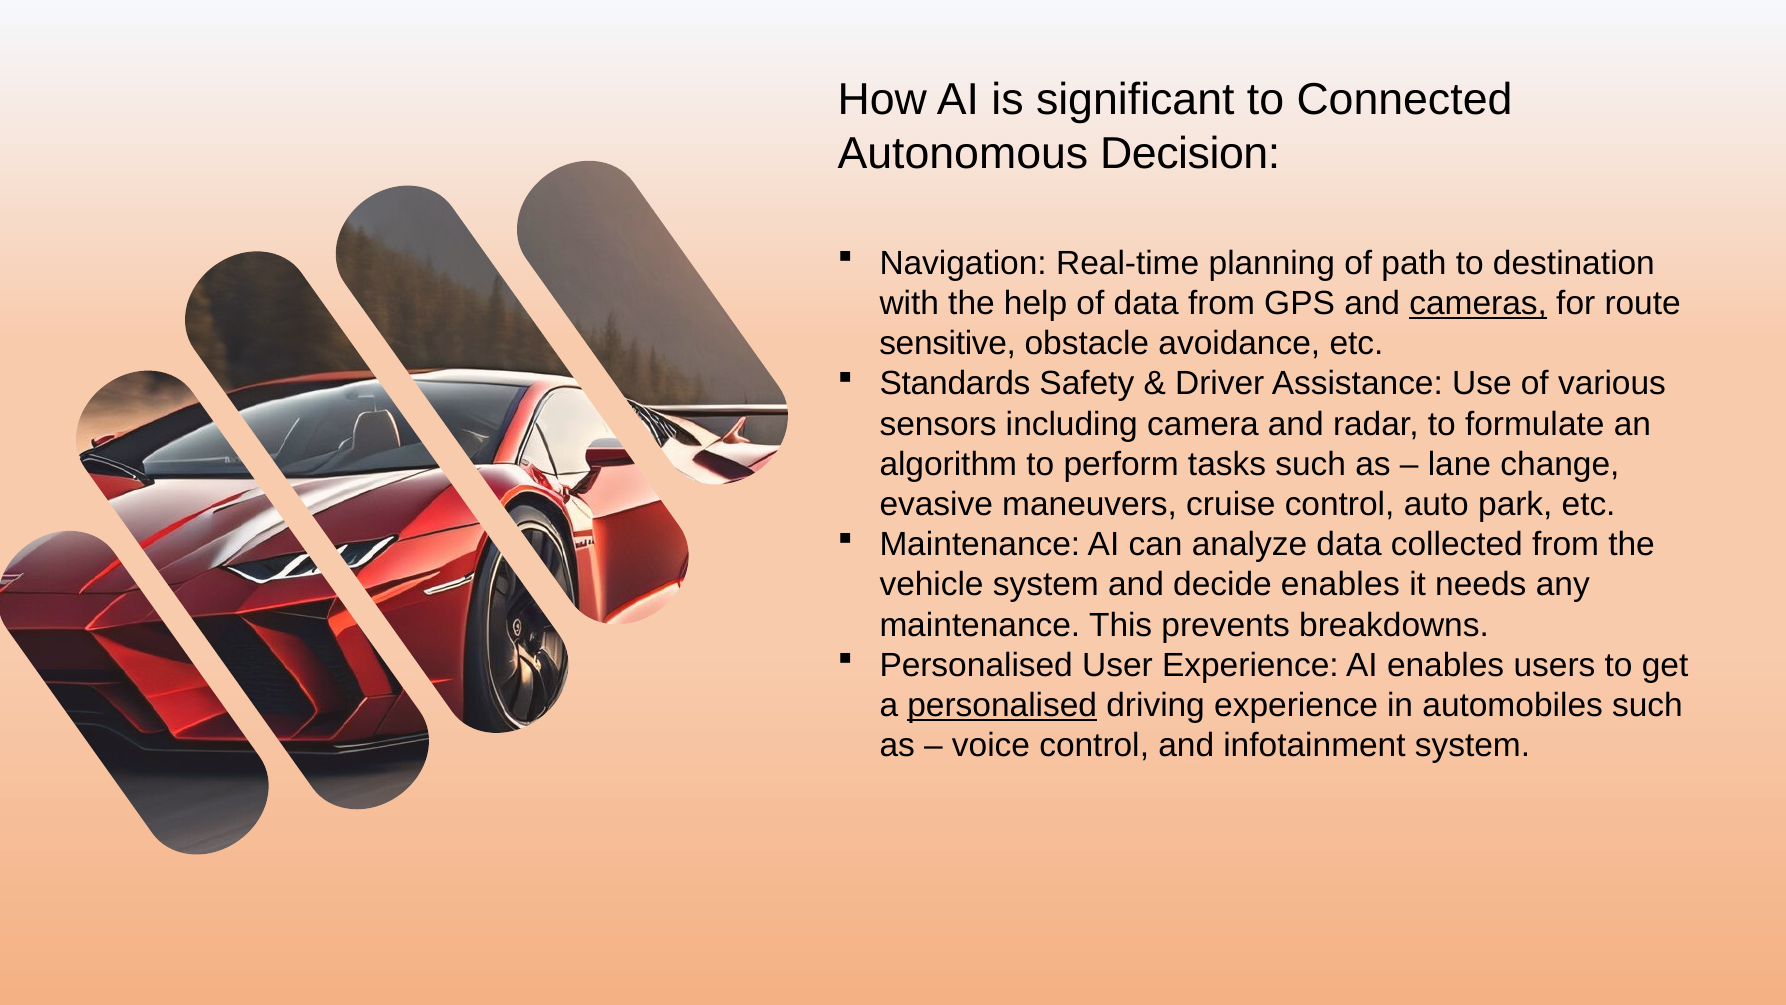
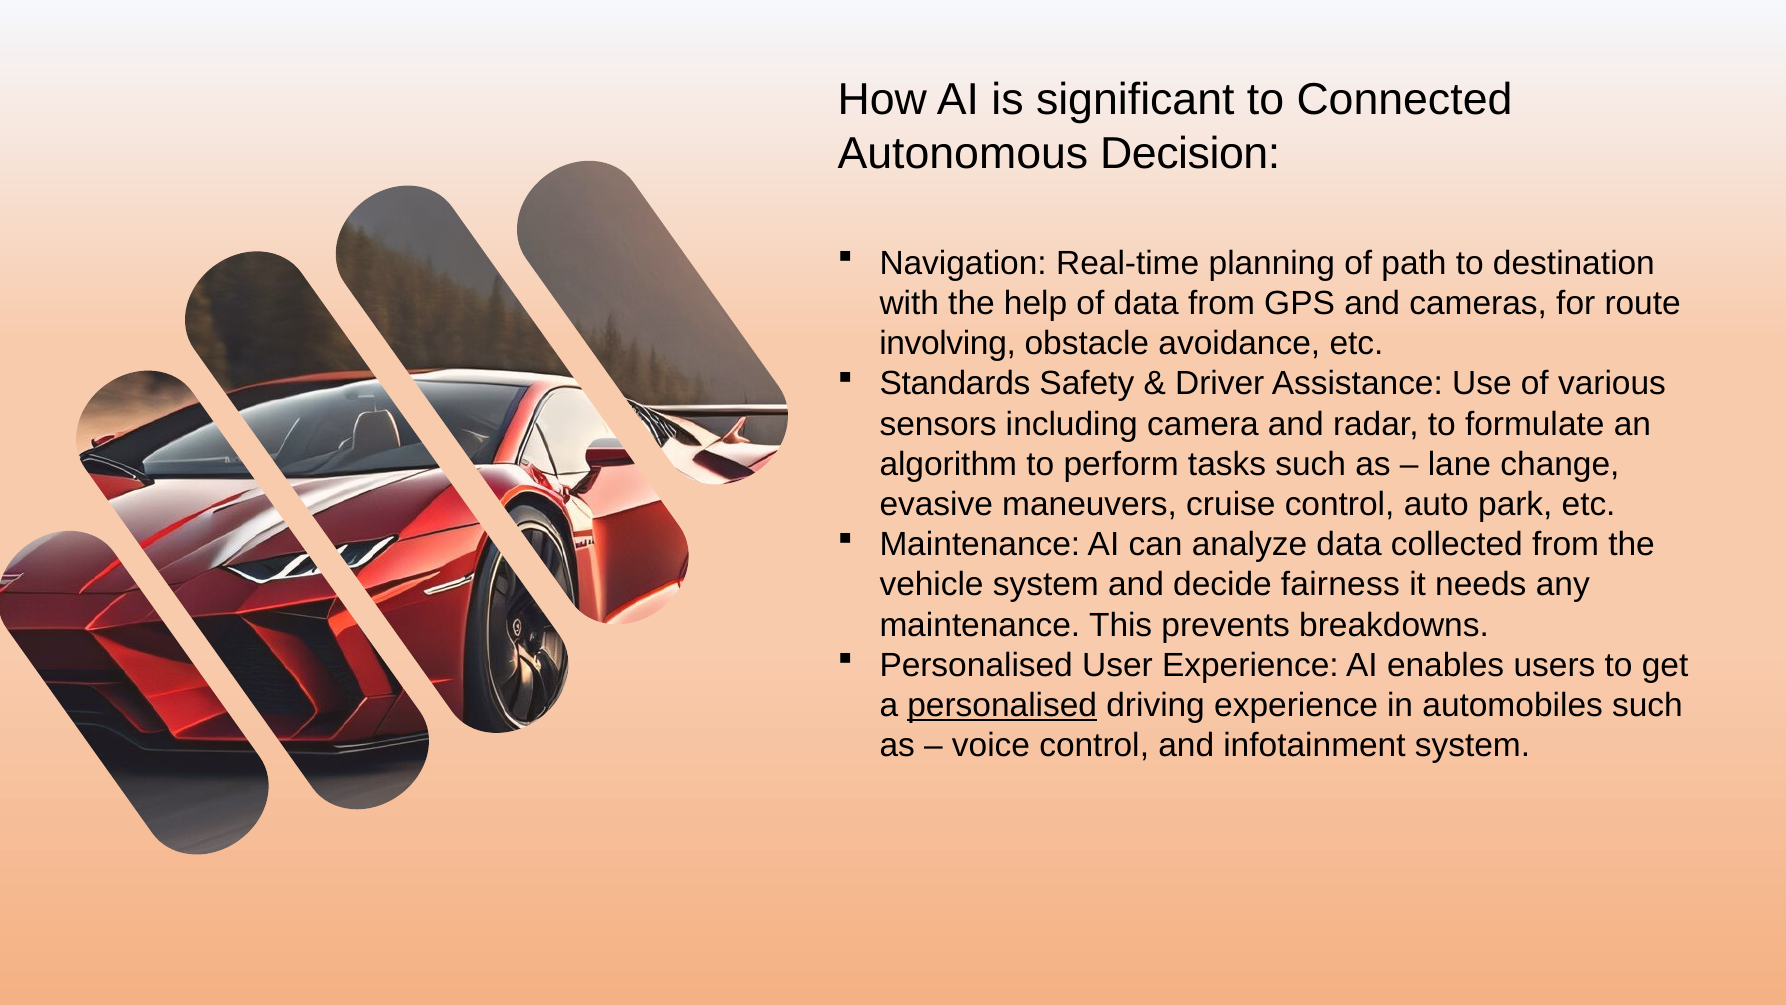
cameras underline: present -> none (1478, 303)
sensitive: sensitive -> involving (948, 343)
decide enables: enables -> fairness (1340, 585)
